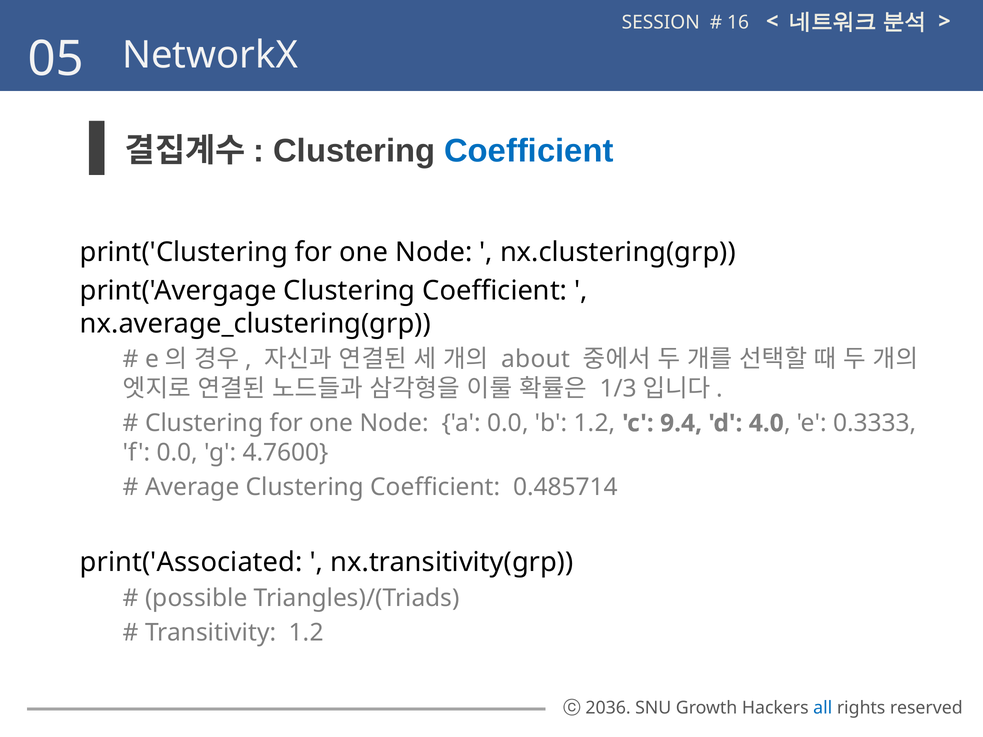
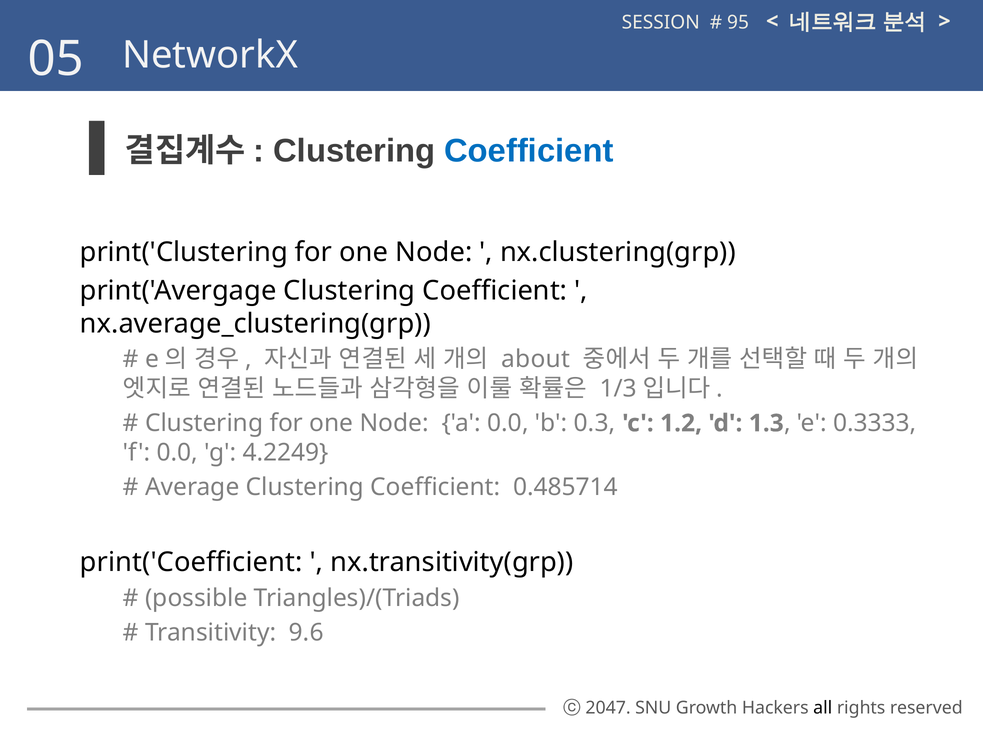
16: 16 -> 95 (738, 23)
b 1.2: 1.2 -> 0.3 (595, 423)
9.4: 9.4 -> 1.2 (681, 423)
4.0: 4.0 -> 1.3 (766, 423)
4.7600: 4.7600 -> 4.2249 (286, 453)
print('Associated: print('Associated -> print('Coefficient (191, 562)
Transitivity 1.2: 1.2 -> 9.6 (306, 633)
2036: 2036 -> 2047 (608, 708)
all colour: blue -> black (823, 708)
